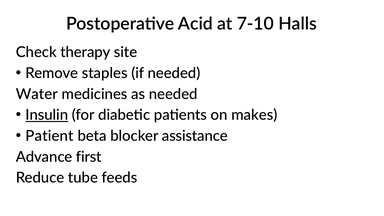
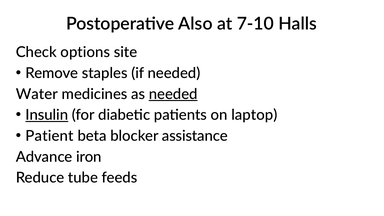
Acid: Acid -> Also (195, 24)
therapy: therapy -> options (85, 52)
needed underline: none -> present (173, 94)
makes: makes -> laptop (254, 115)
first: first -> iron (89, 157)
